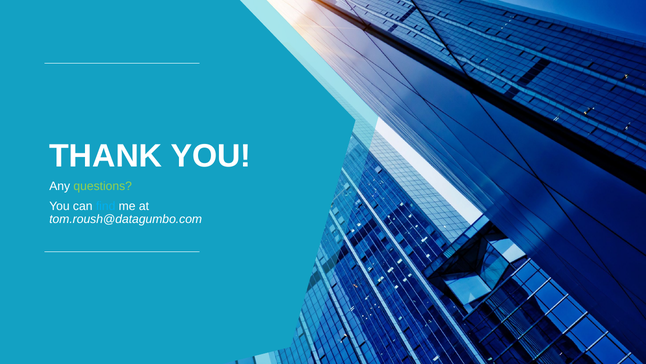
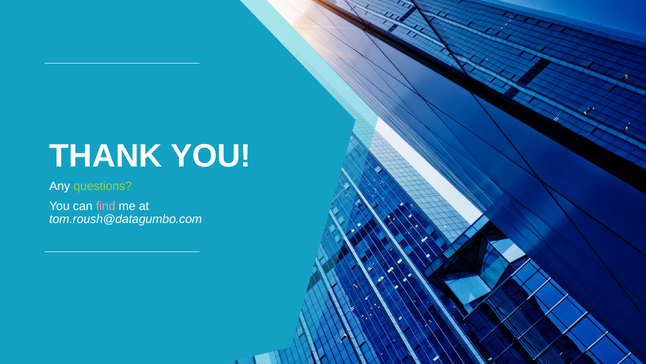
find colour: light blue -> pink (106, 206)
